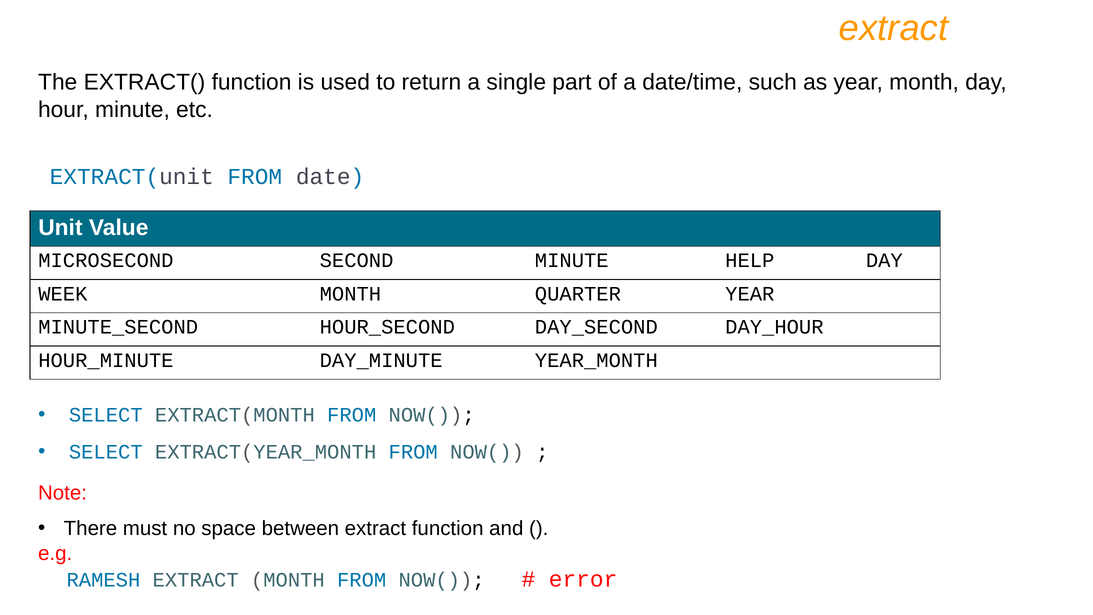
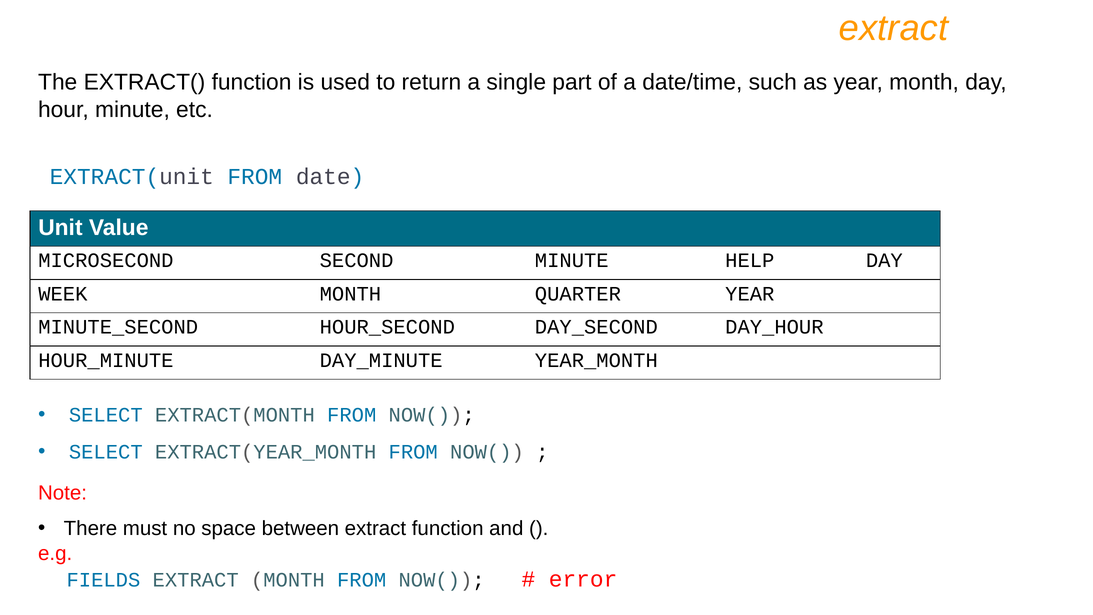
RAMESH: RAMESH -> FIELDS (103, 580)
